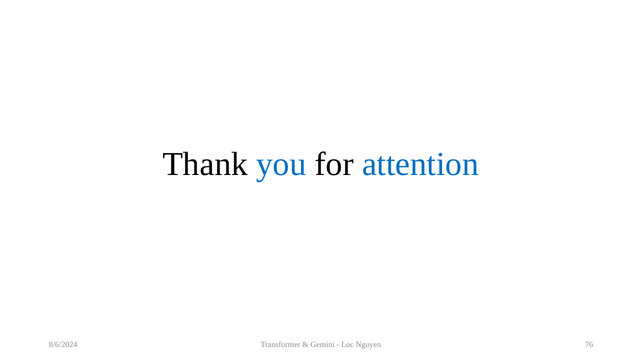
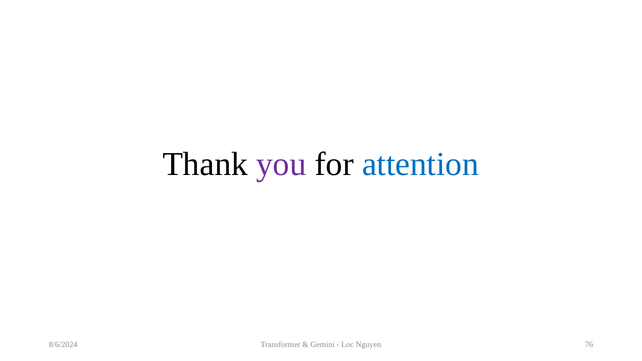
you colour: blue -> purple (281, 164)
